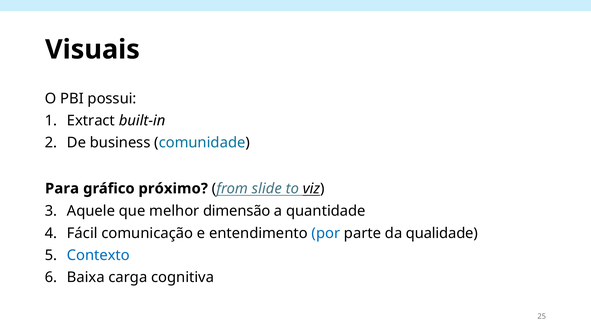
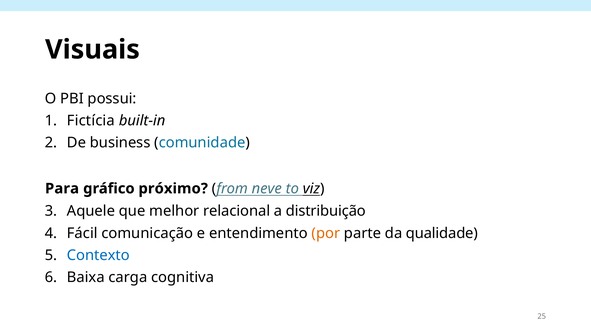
Extract: Extract -> Fictícia (91, 121)
slide: slide -> neve (267, 189)
dimensão: dimensão -> relacional (237, 211)
quantidade: quantidade -> distribuição (326, 211)
por colour: blue -> orange (326, 233)
